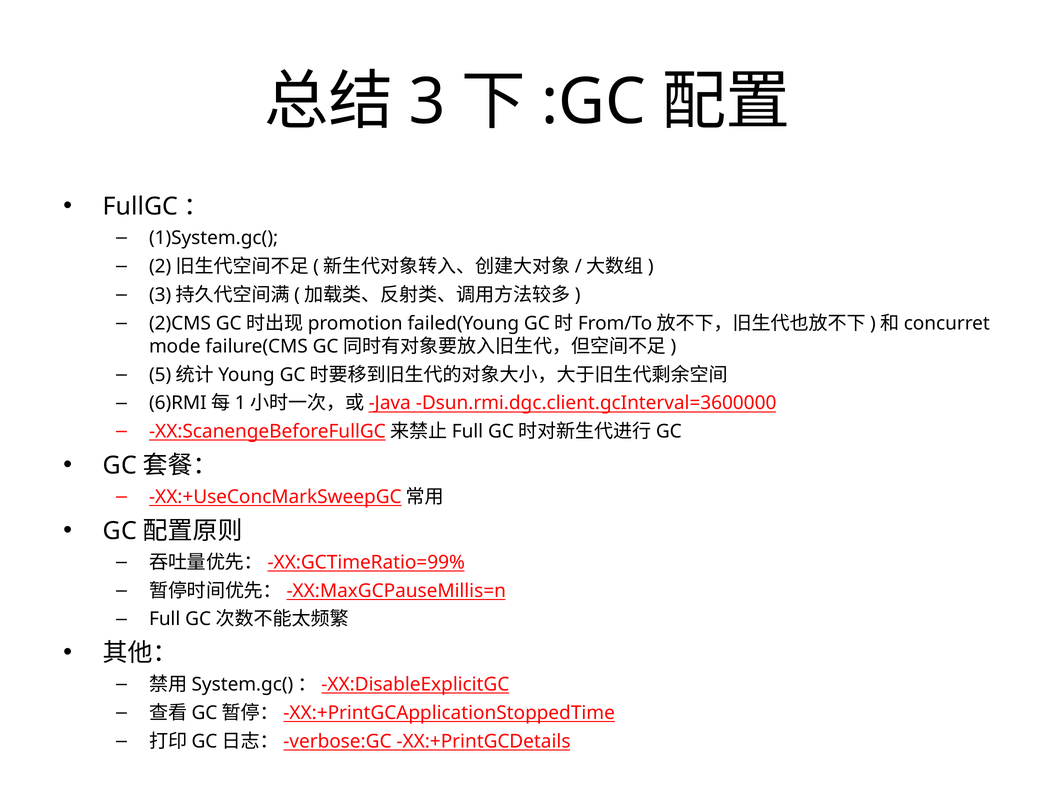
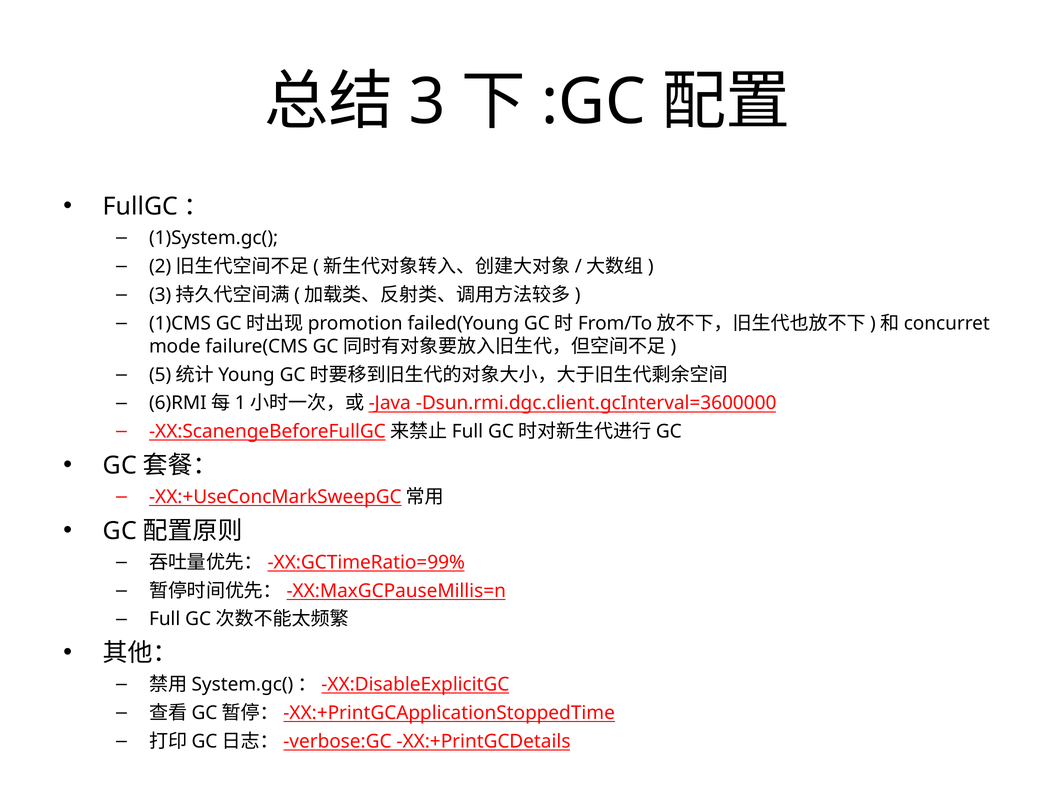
2)CMS: 2)CMS -> 1)CMS (180, 324)
